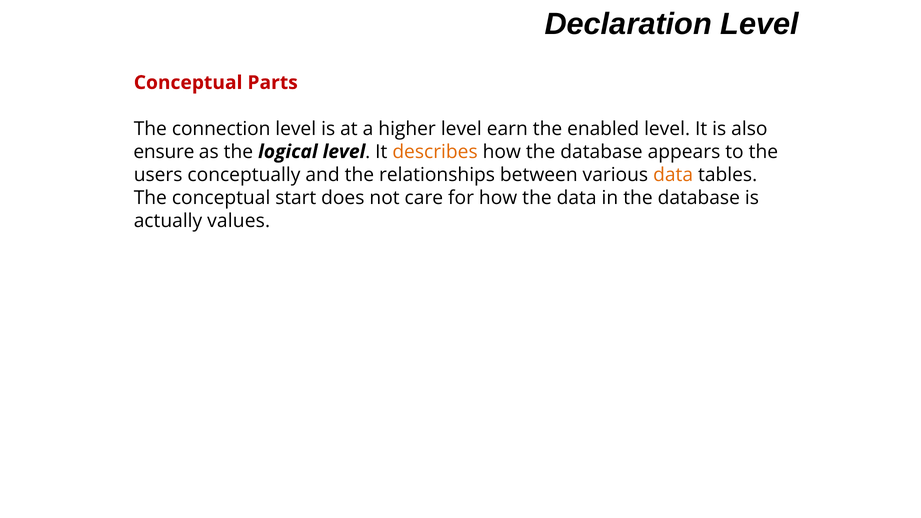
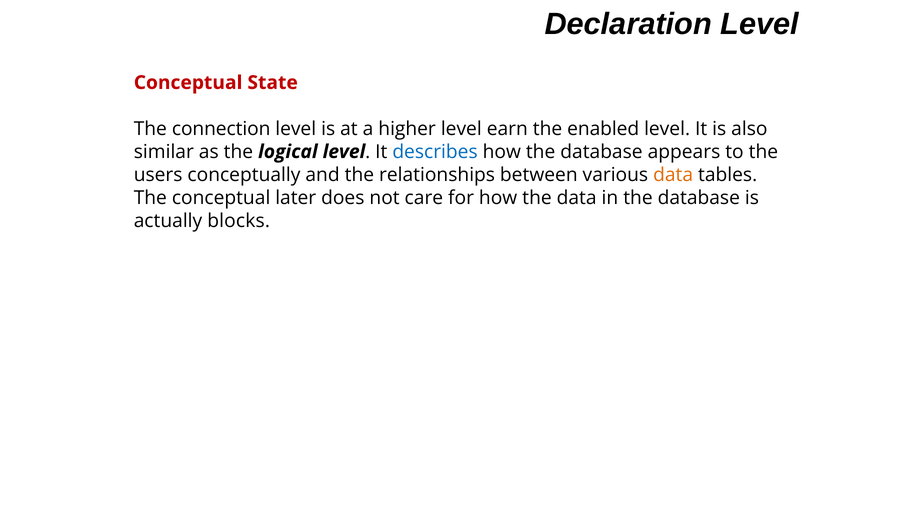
Parts: Parts -> State (273, 83)
ensure: ensure -> similar (164, 152)
describes colour: orange -> blue (435, 152)
start: start -> later (296, 198)
values: values -> blocks (239, 221)
